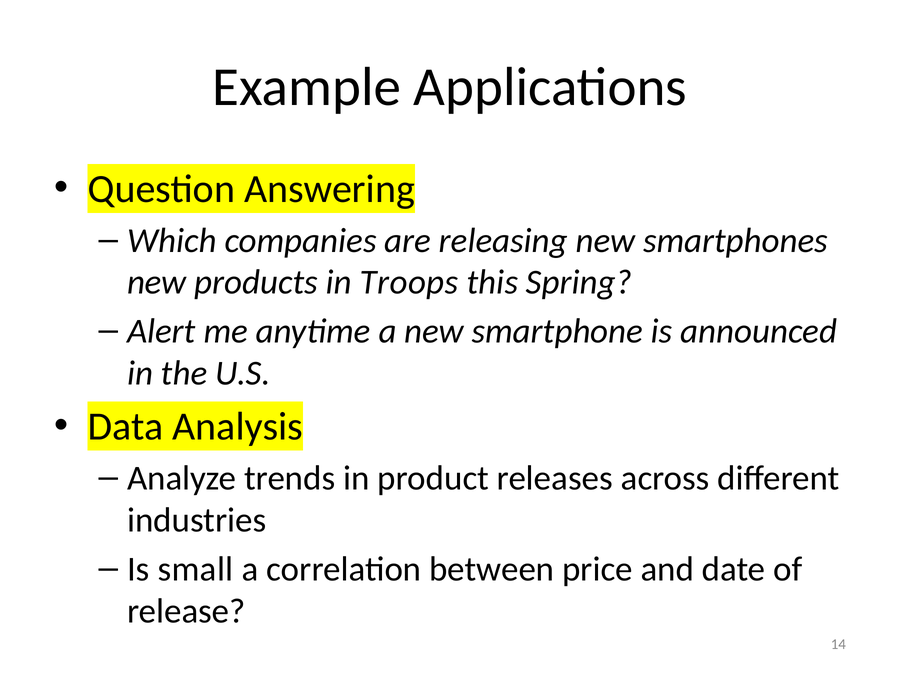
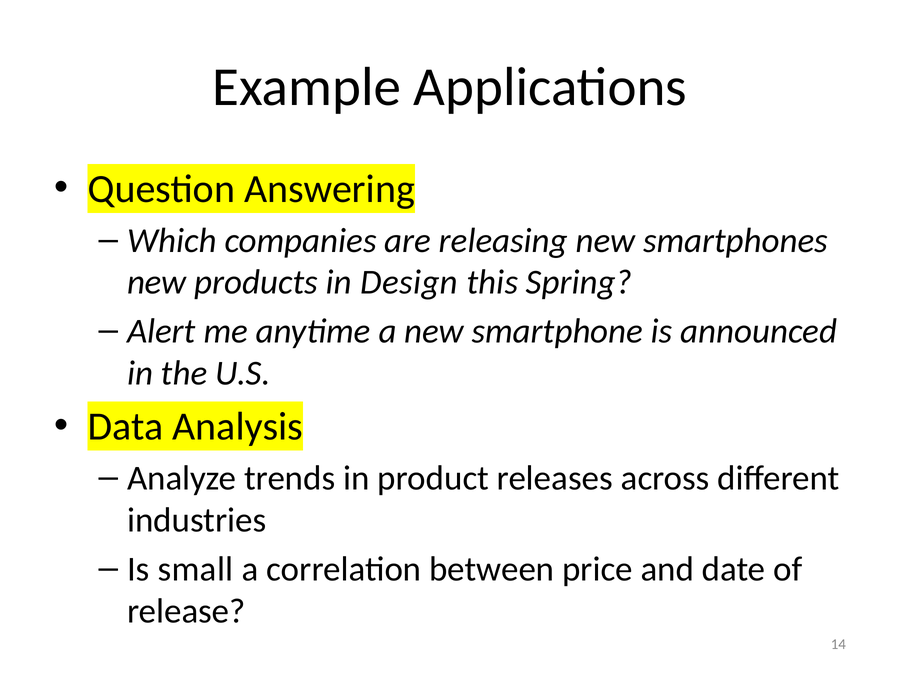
Troops: Troops -> Design (409, 282)
